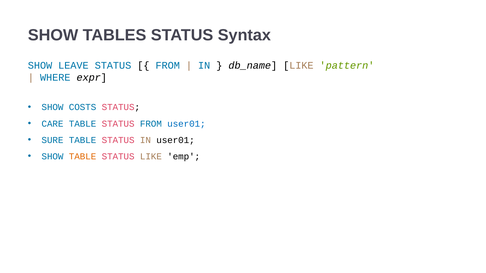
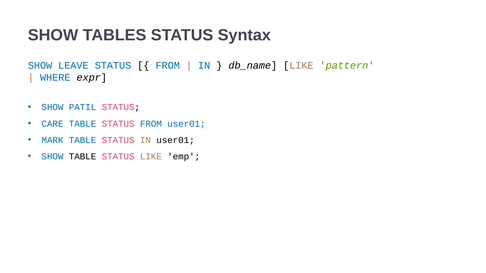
COSTS: COSTS -> PATIL (83, 107)
SURE: SURE -> MARK (52, 140)
TABLE colour: orange -> black (83, 157)
